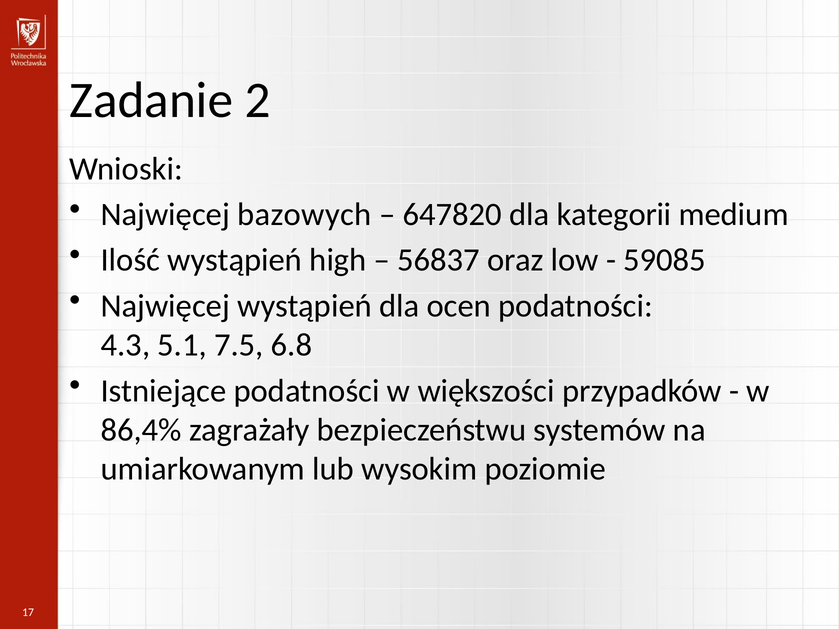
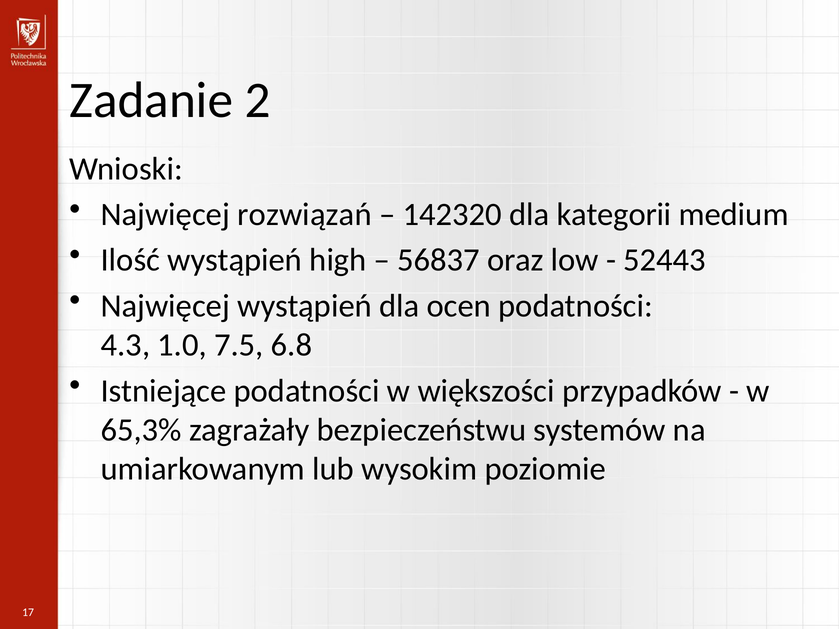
bazowych: bazowych -> rozwiązań (304, 215)
647820: 647820 -> 142320 (452, 215)
59085: 59085 -> 52443 (665, 260)
5.1: 5.1 -> 1.0 (182, 345)
86,4%: 86,4% -> 65,3% (141, 430)
